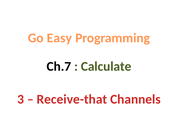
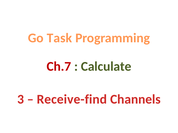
Easy: Easy -> Task (59, 38)
Ch.7 colour: black -> red (59, 67)
Receive-that: Receive-that -> Receive-find (72, 100)
